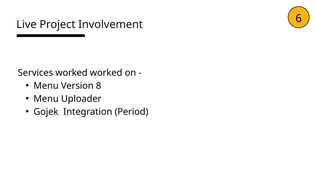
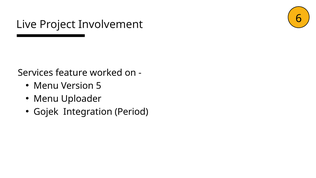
Services worked: worked -> feature (71, 73)
8: 8 -> 5 (99, 86)
